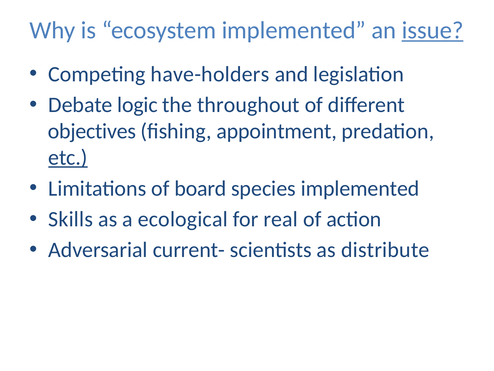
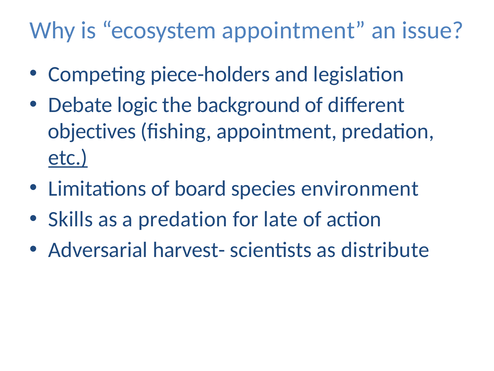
ecosystem implemented: implemented -> appointment (294, 30)
issue underline: present -> none (433, 30)
have-holders: have-holders -> piece-holders (210, 74)
throughout: throughout -> background (249, 105)
species implemented: implemented -> environment (360, 188)
a ecological: ecological -> predation (183, 219)
real: real -> late (281, 219)
current-: current- -> harvest- (189, 250)
